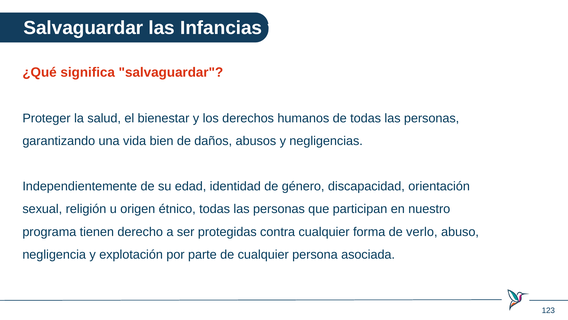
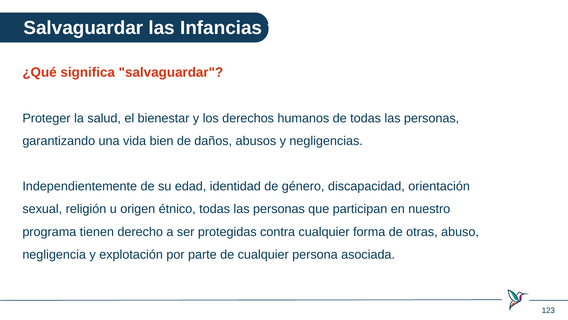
verlo: verlo -> otras (422, 231)
